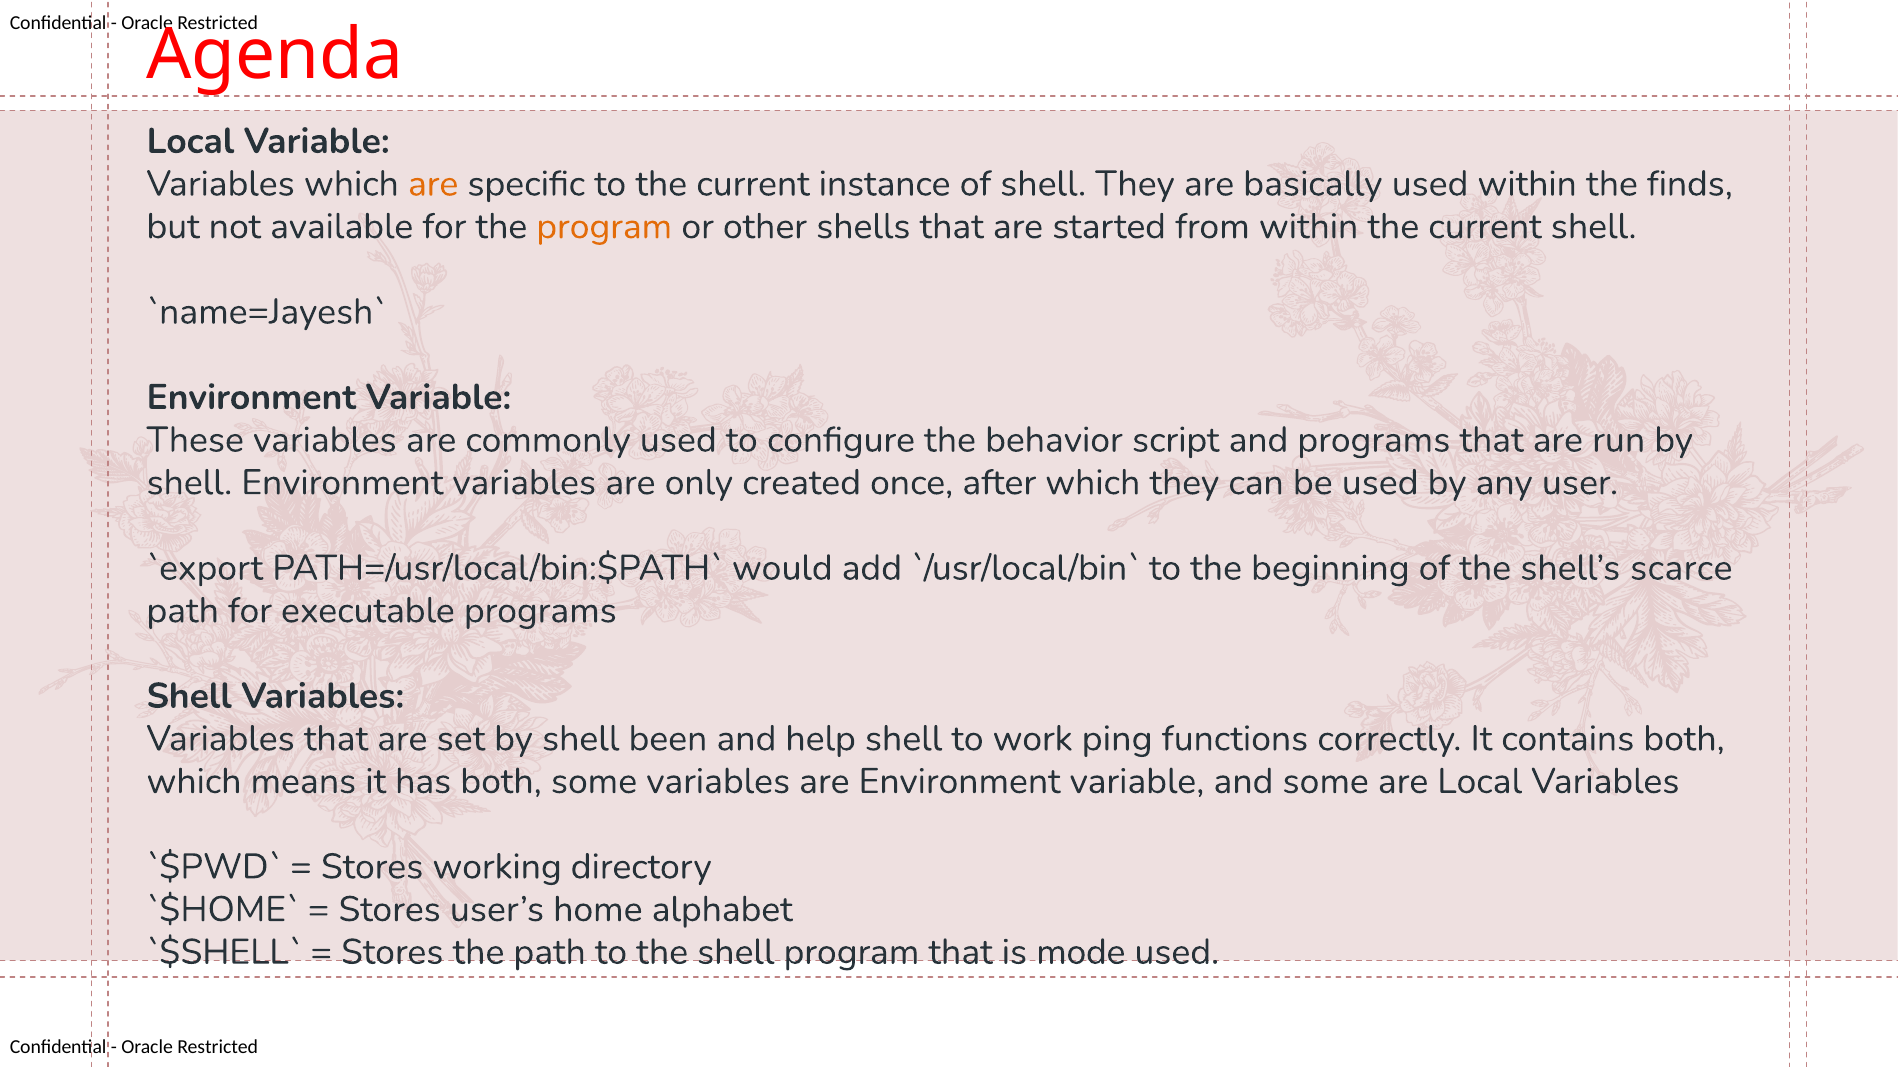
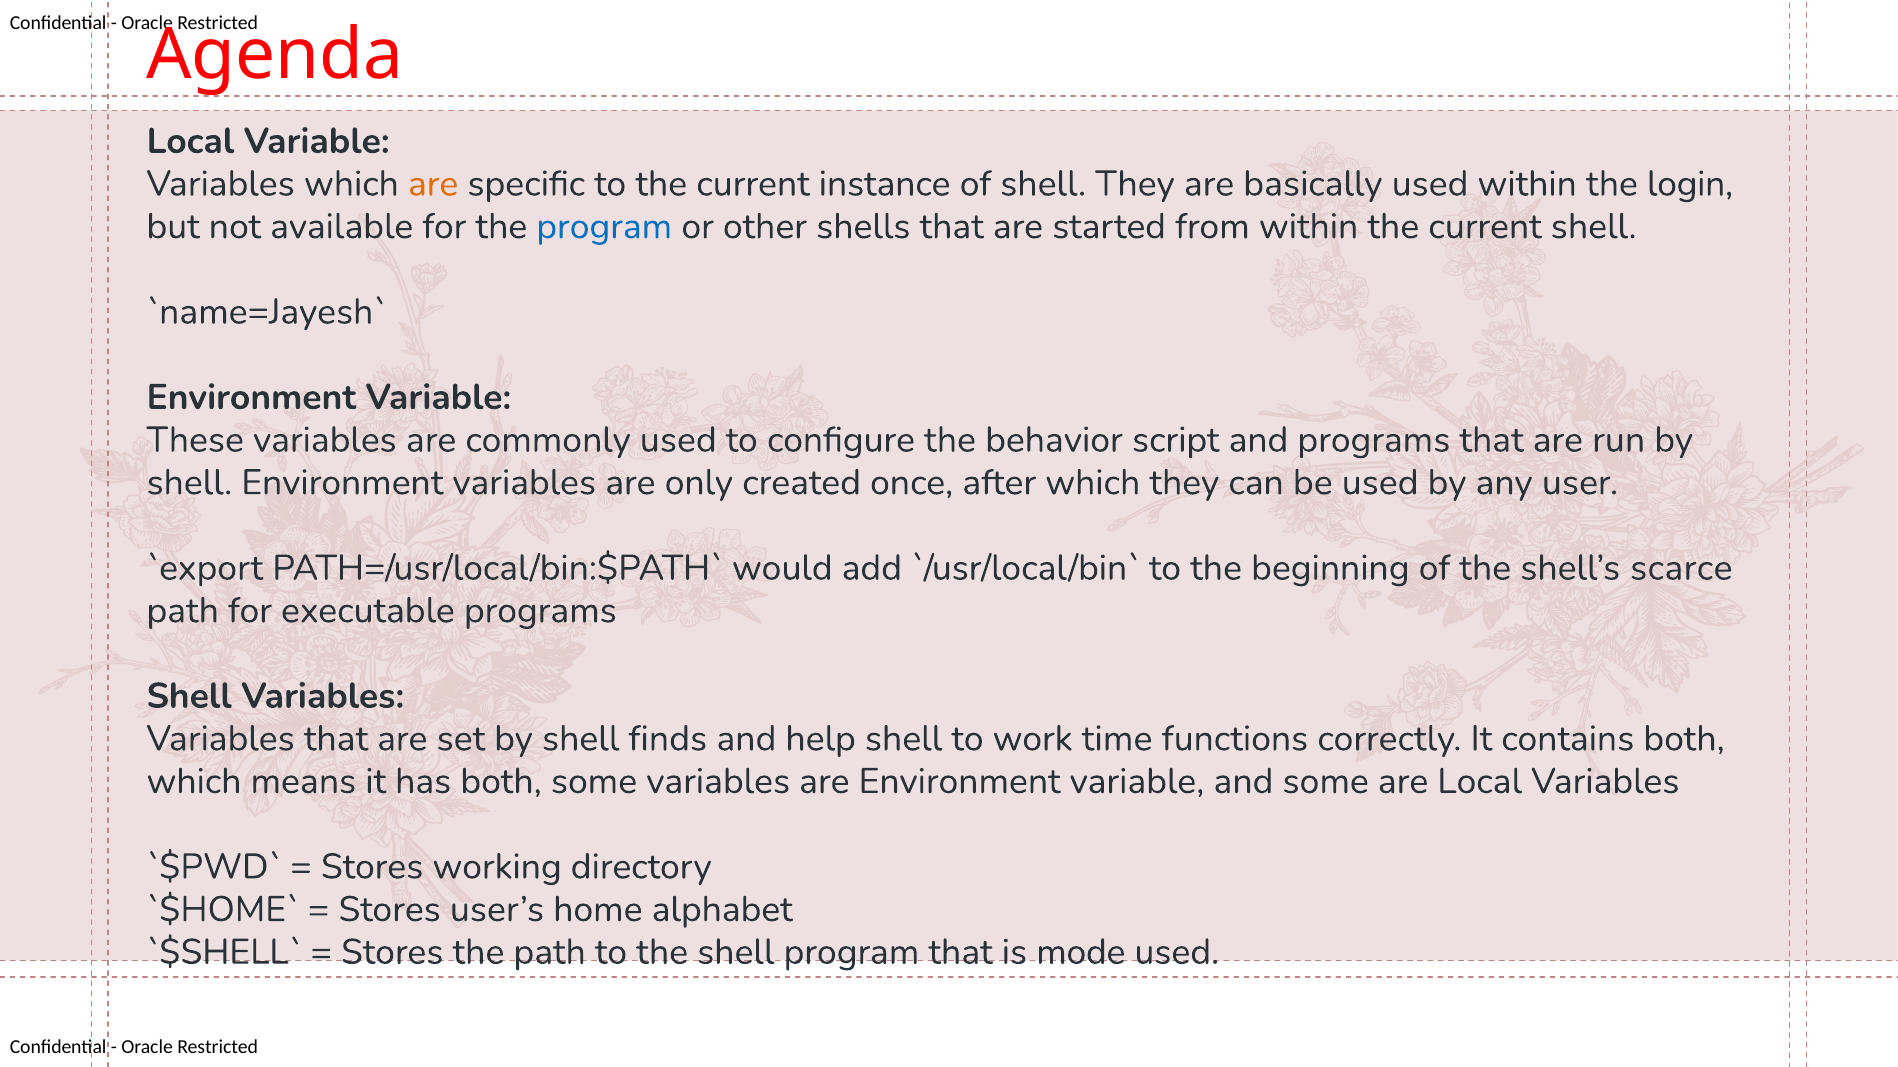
finds: finds -> login (1690, 184)
program colour: orange -> blue (604, 227)
been: been -> finds (668, 739)
ping: ping -> time (1117, 739)
